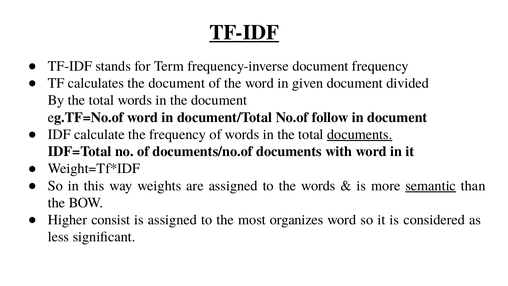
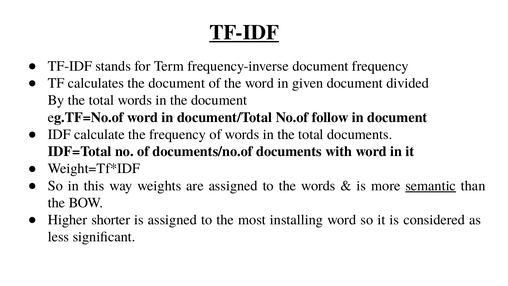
documents underline: present -> none (360, 134)
consist: consist -> shorter (111, 220)
organizes: organizes -> installing (297, 220)
